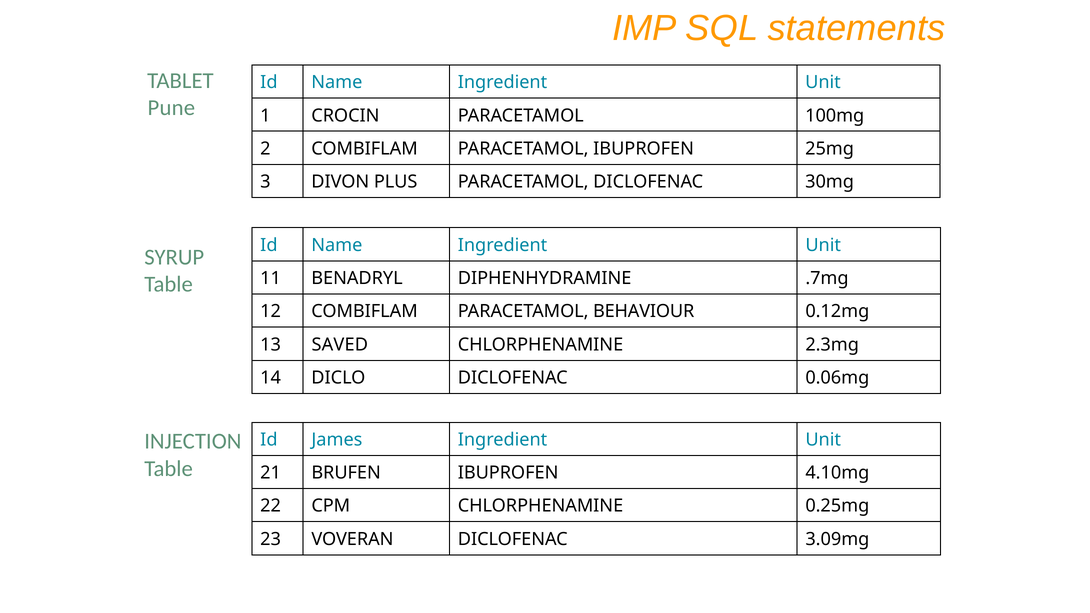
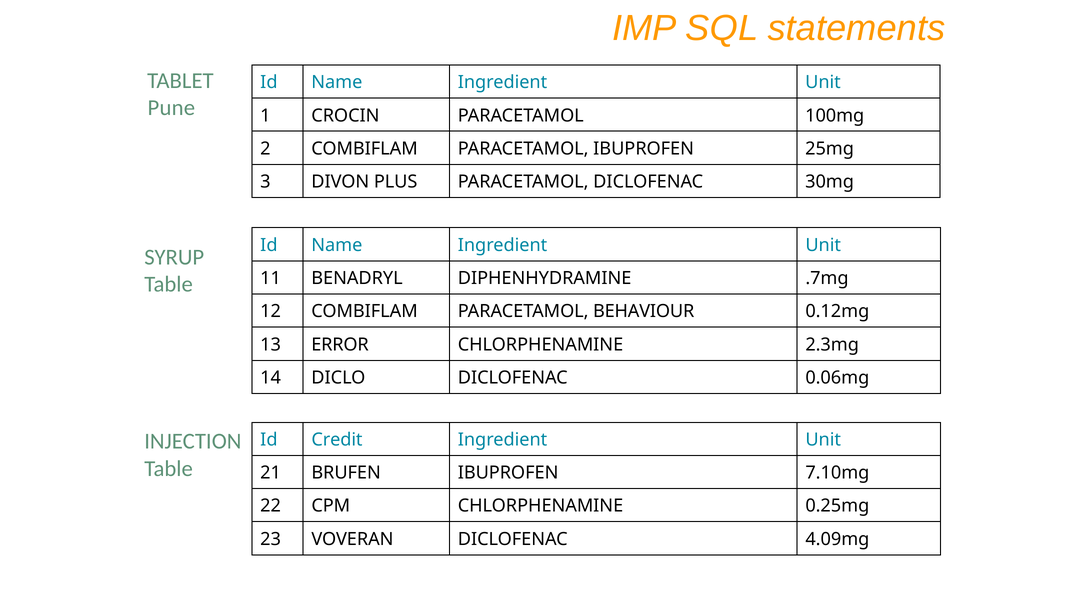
SAVED: SAVED -> ERROR (340, 345)
James: James -> Credit (337, 440)
4.10mg: 4.10mg -> 7.10mg (837, 473)
3.09mg: 3.09mg -> 4.09mg (837, 539)
